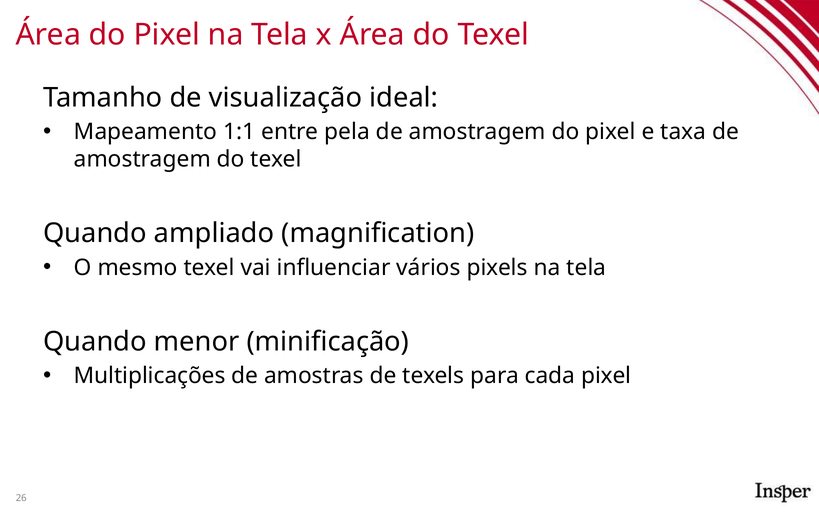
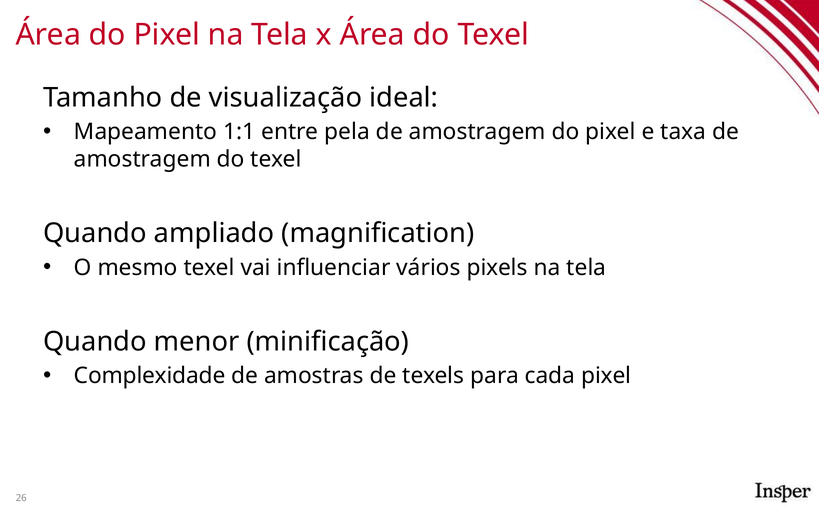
Multiplicações: Multiplicações -> Complexidade (150, 376)
